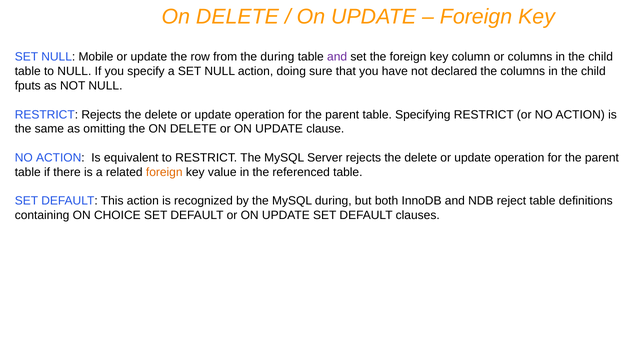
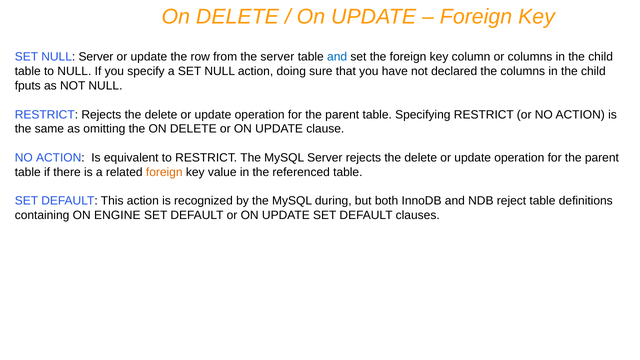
NULL Mobile: Mobile -> Server (96, 57)
the during: during -> server (277, 57)
and colour: purple -> blue (337, 57)
CHOICE: CHOICE -> ENGINE (117, 215)
